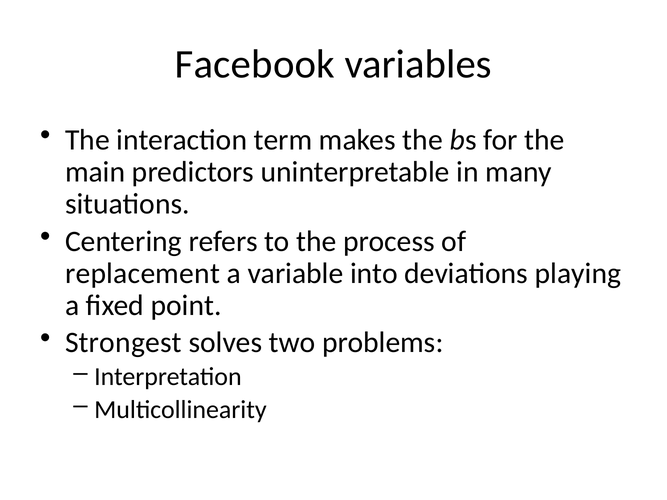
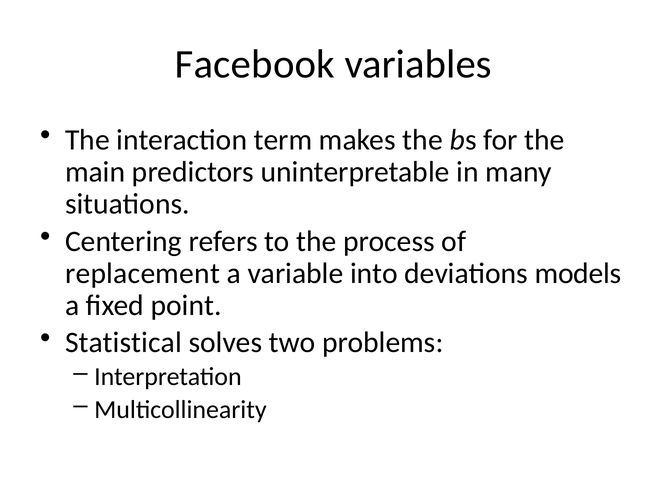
playing: playing -> models (578, 273)
Strongest: Strongest -> Statistical (123, 343)
